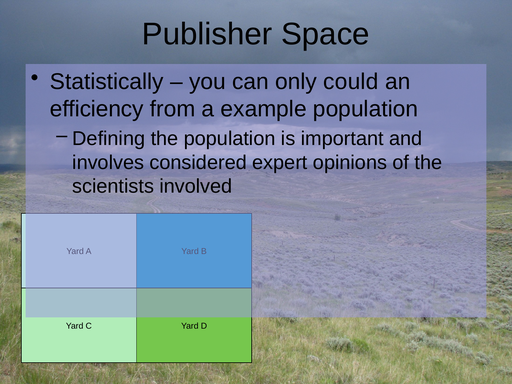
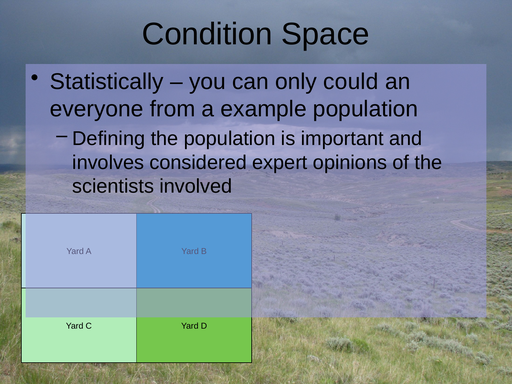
Publisher: Publisher -> Condition (207, 34)
efficiency: efficiency -> everyone (97, 109)
